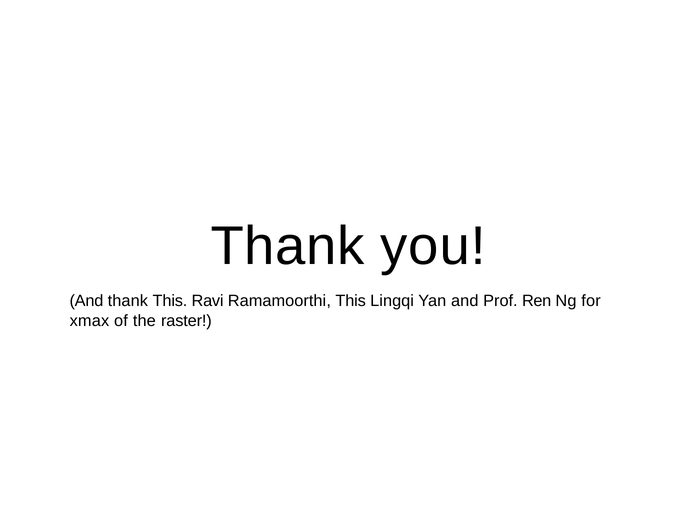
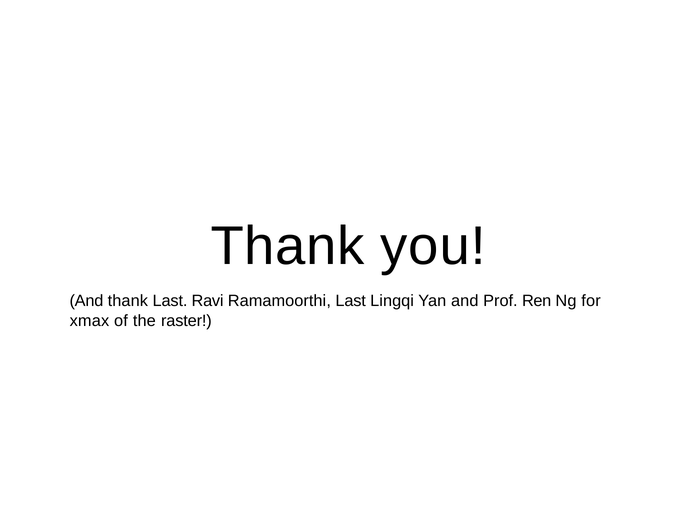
thank This: This -> Last (170, 301)
Ramamoorthi This: This -> Last (351, 301)
